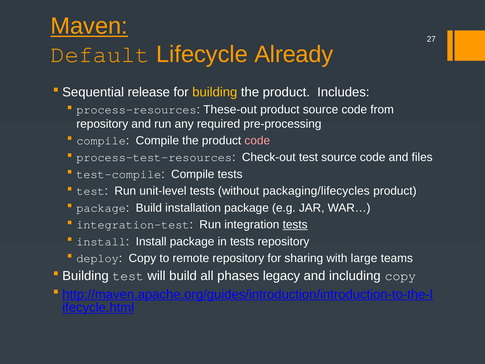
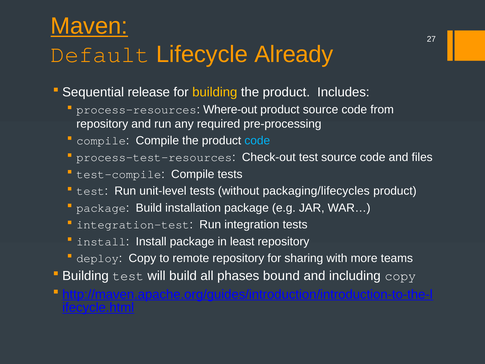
These-out: These-out -> Where-out (230, 110)
code colour: pink -> light blue (257, 141)
tests underline: present -> none (295, 225)
in tests: tests -> least (242, 241)
large: large -> more (364, 258)
legacy: legacy -> bound (281, 276)
